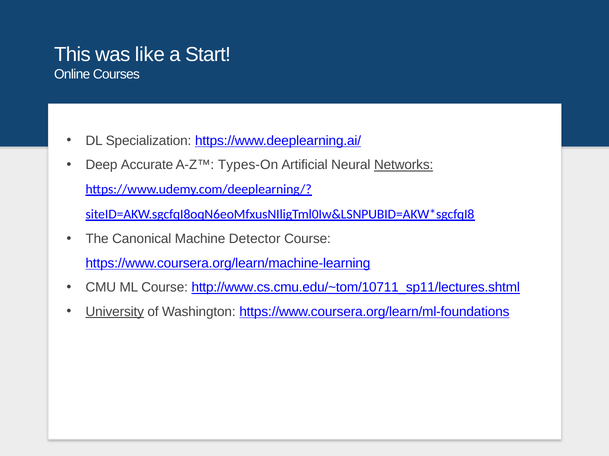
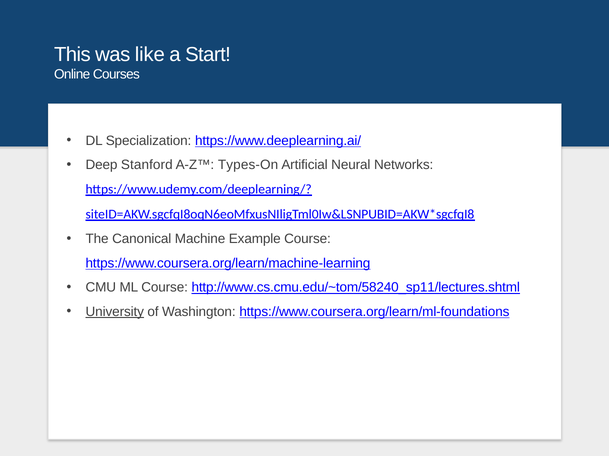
Accurate: Accurate -> Stanford (147, 165)
Networks underline: present -> none (404, 165)
Detector: Detector -> Example (255, 239)
http://www.cs.cmu.edu/~tom/10711_sp11/lectures.shtml: http://www.cs.cmu.edu/~tom/10711_sp11/lectures.shtml -> http://www.cs.cmu.edu/~tom/58240_sp11/lectures.shtml (356, 288)
